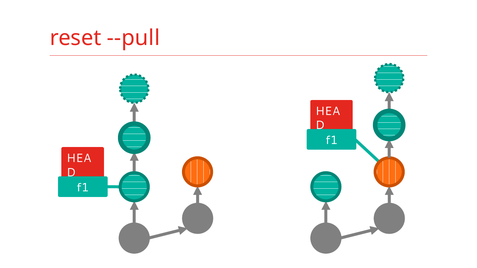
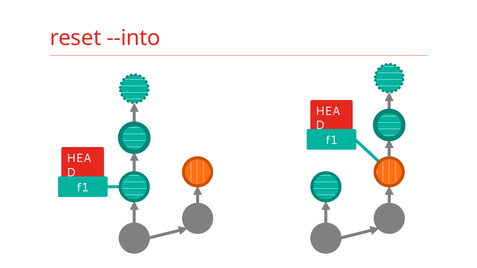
--pull: --pull -> --into (134, 38)
